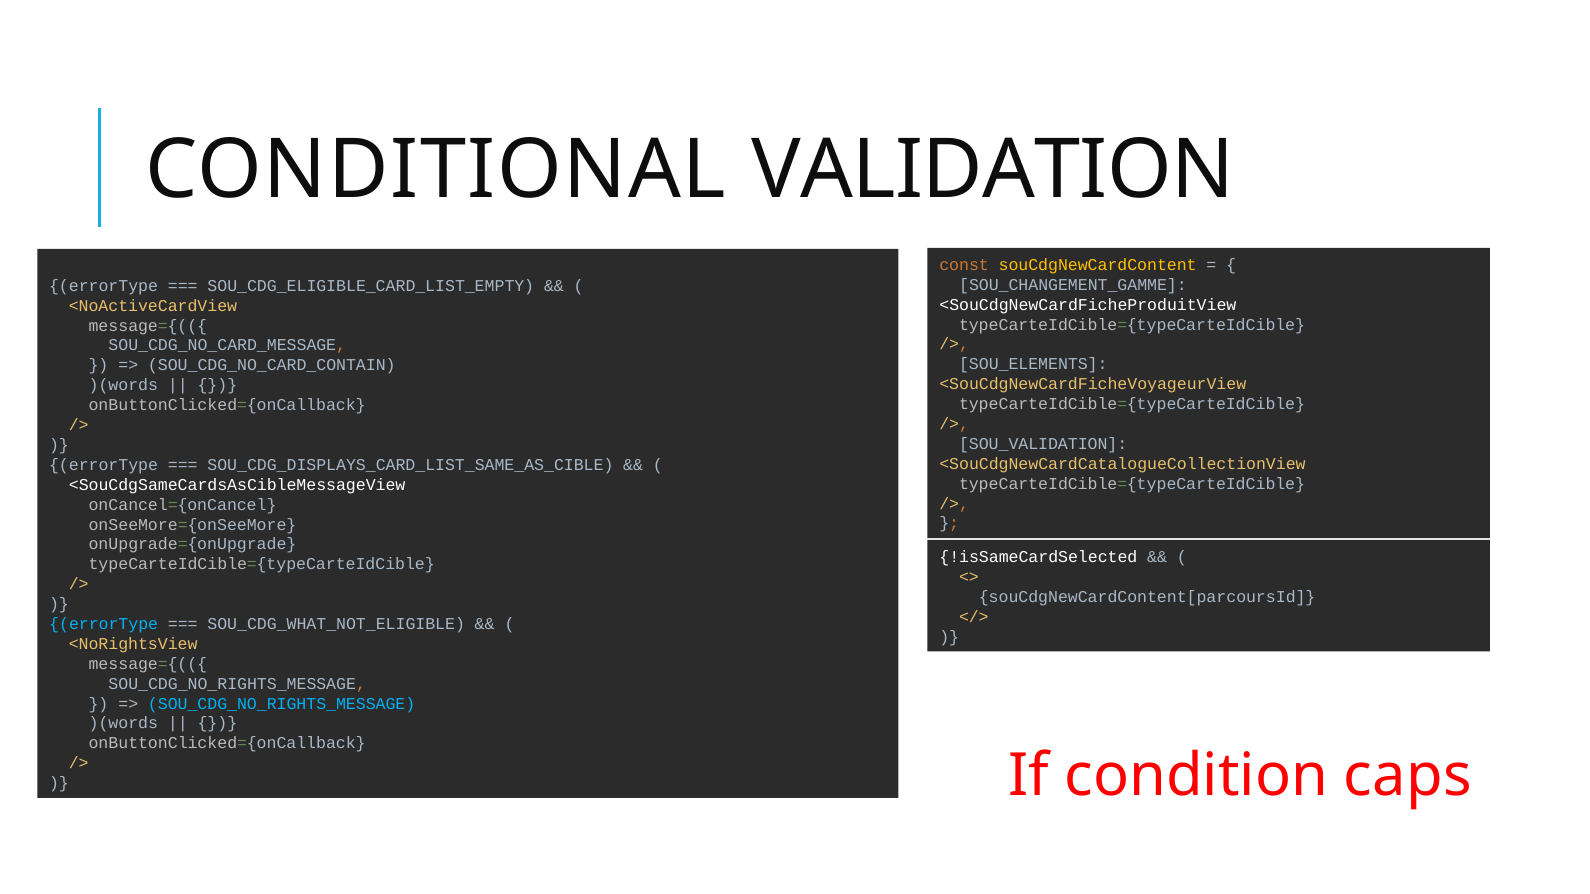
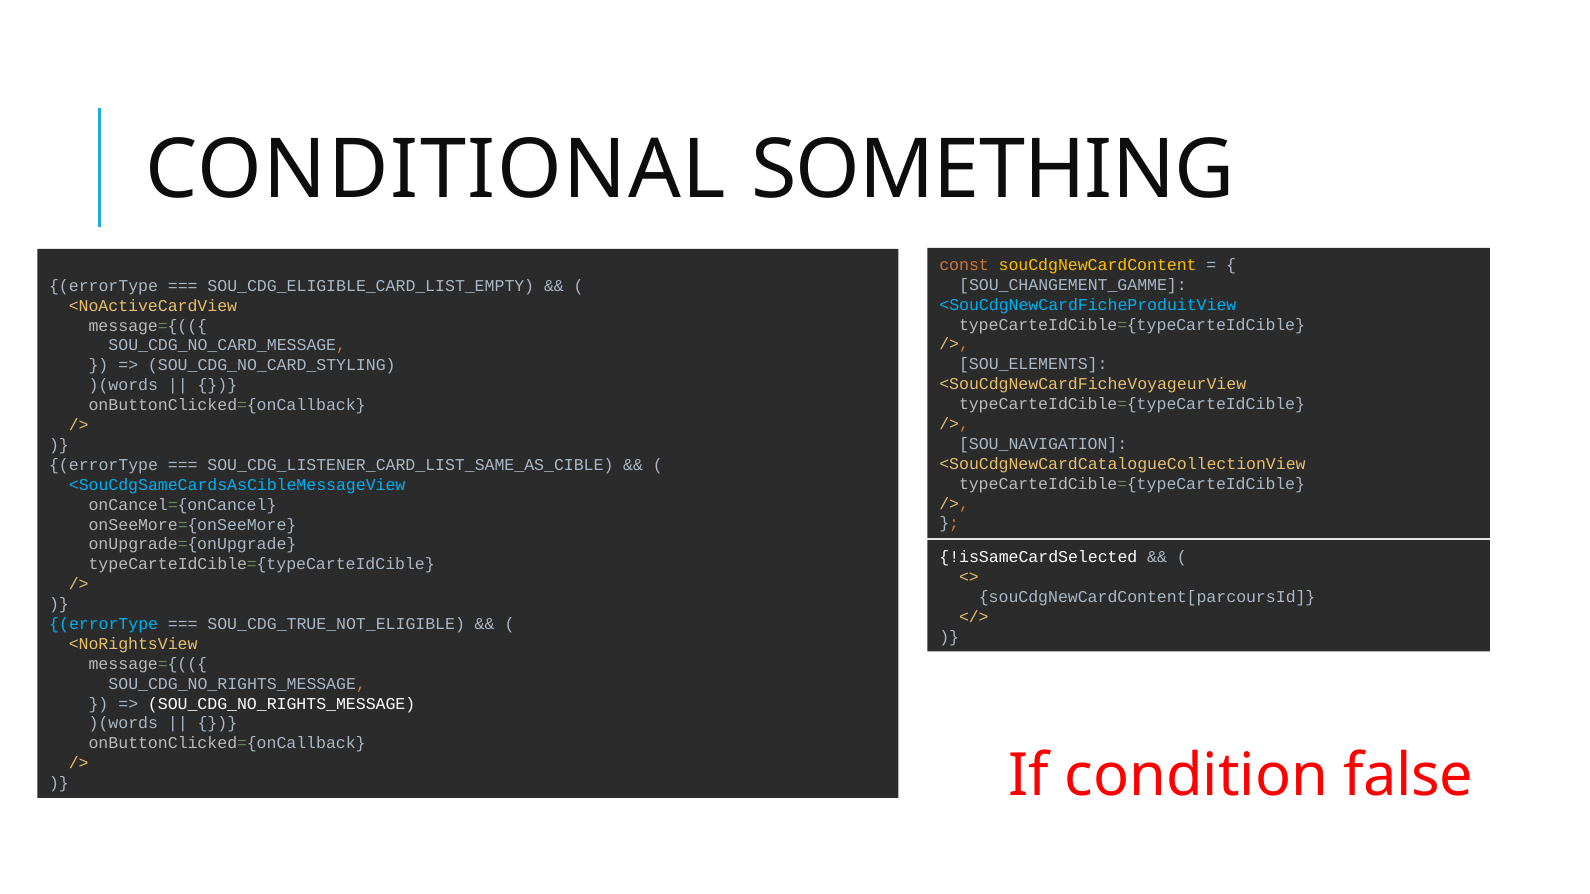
VALIDATION: VALIDATION -> SOMETHING (993, 171)
<SouCdgNewCardFicheProduitView colour: white -> light blue (1088, 305)
SOU_CDG_NO_CARD_CONTAIN: SOU_CDG_NO_CARD_CONTAIN -> SOU_CDG_NO_CARD_STYLING (272, 366)
SOU_VALIDATION: SOU_VALIDATION -> SOU_NAVIGATION (1043, 444)
SOU_CDG_DISPLAYS_CARD_LIST_SAME_AS_CIBLE: SOU_CDG_DISPLAYS_CARD_LIST_SAME_AS_CIBLE -> SOU_CDG_LISTENER_CARD_LIST_SAME_AS_CIBLE (410, 465)
<SouCdgSameCardsAsCibleMessageView colour: white -> light blue (237, 485)
SOU_CDG_WHAT_NOT_ELIGIBLE: SOU_CDG_WHAT_NOT_ELIGIBLE -> SOU_CDG_TRUE_NOT_ELIGIBLE (336, 624)
SOU_CDG_NO_RIGHTS_MESSAGE colour: light blue -> white (282, 704)
caps: caps -> false (1408, 776)
